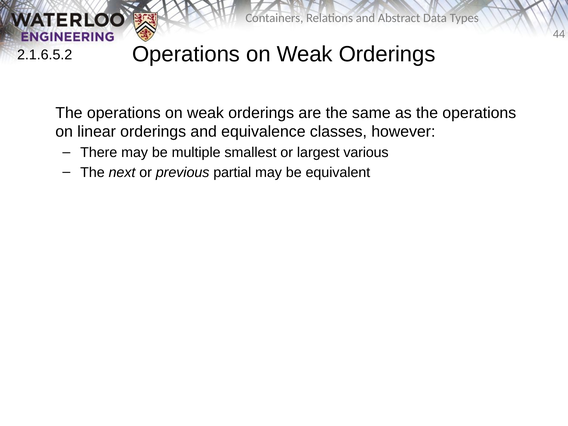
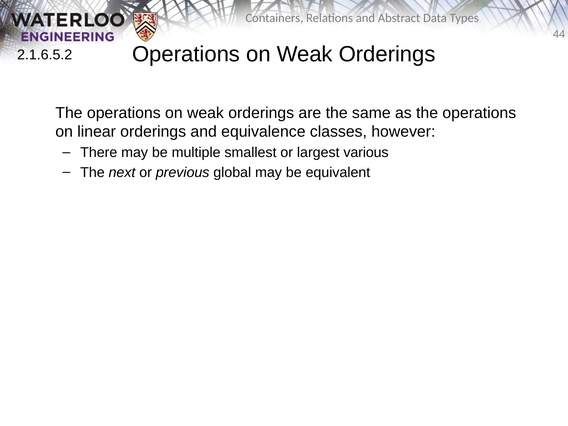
partial: partial -> global (232, 172)
